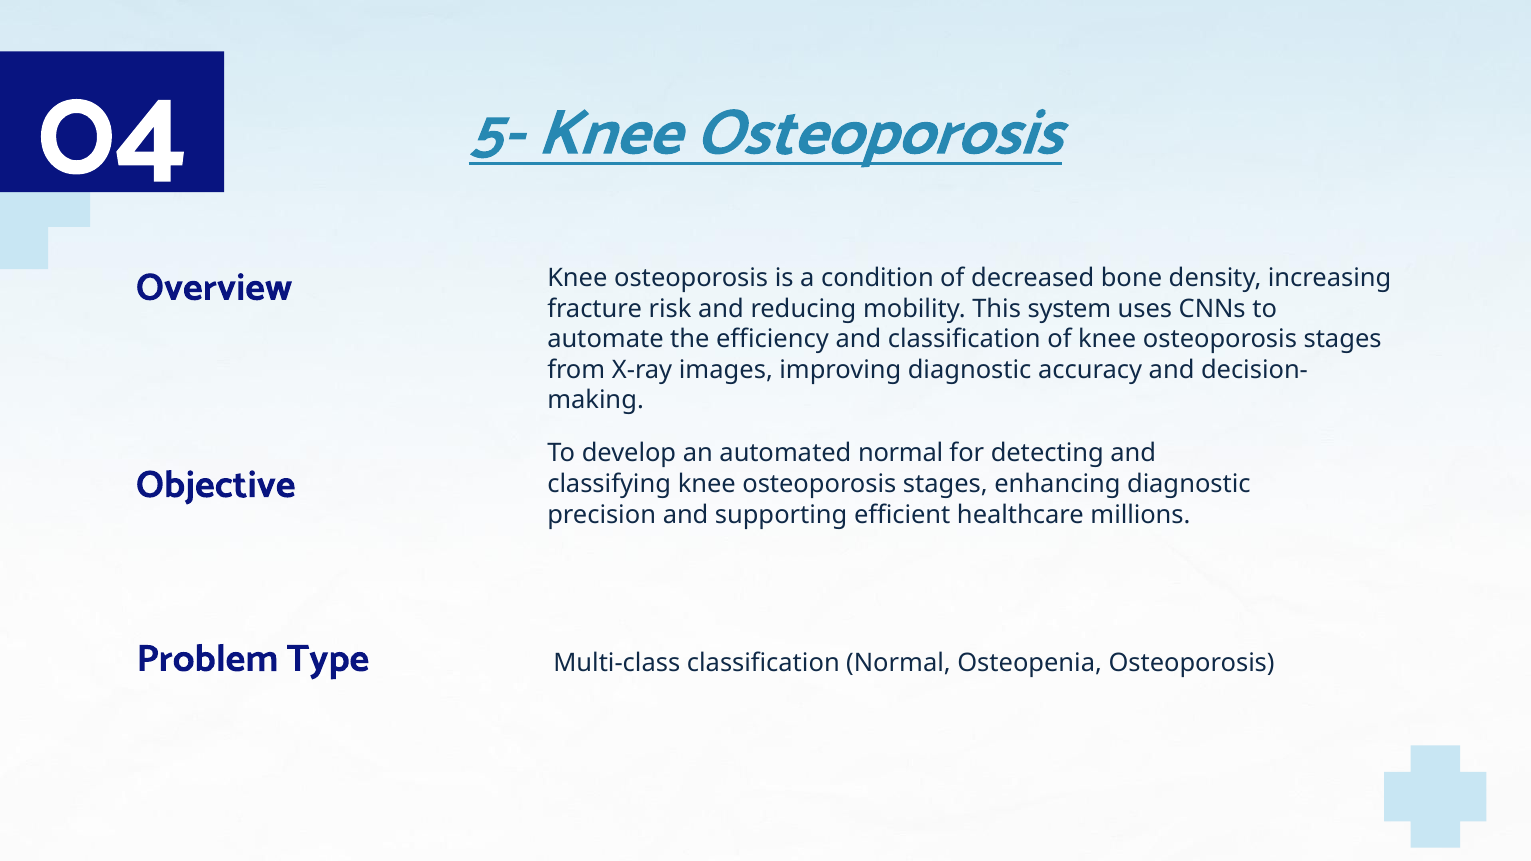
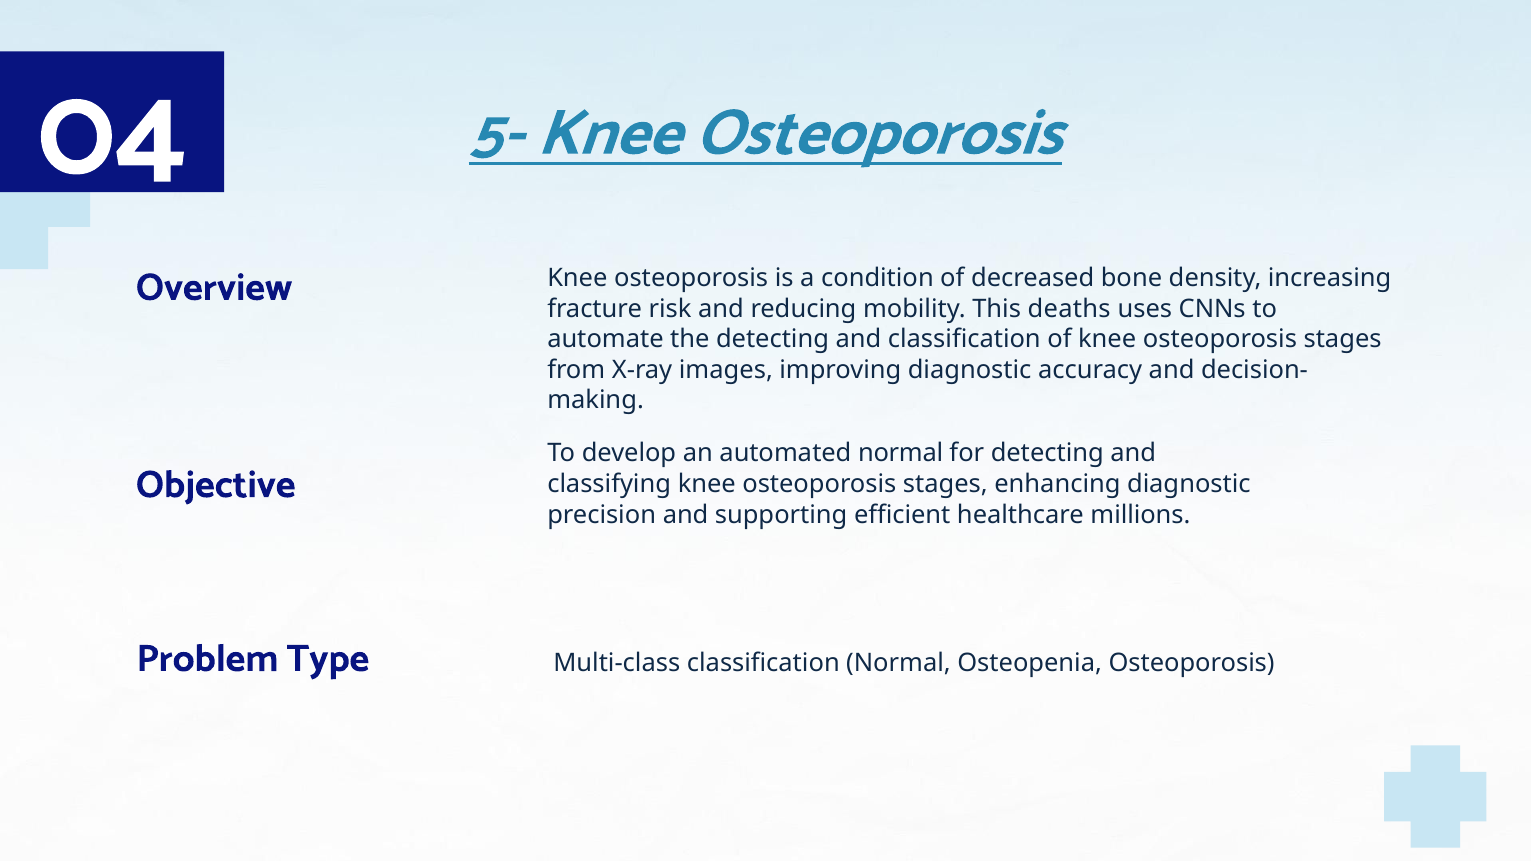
system: system -> deaths (1069, 309)
the efficiency: efficiency -> detecting (772, 339)
